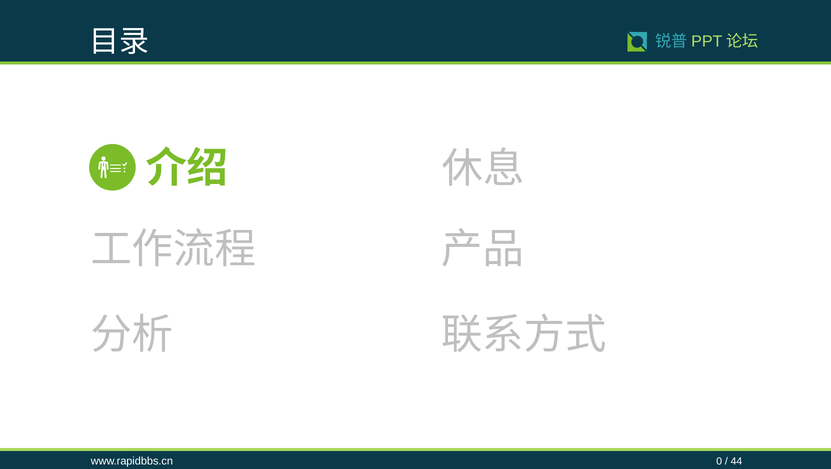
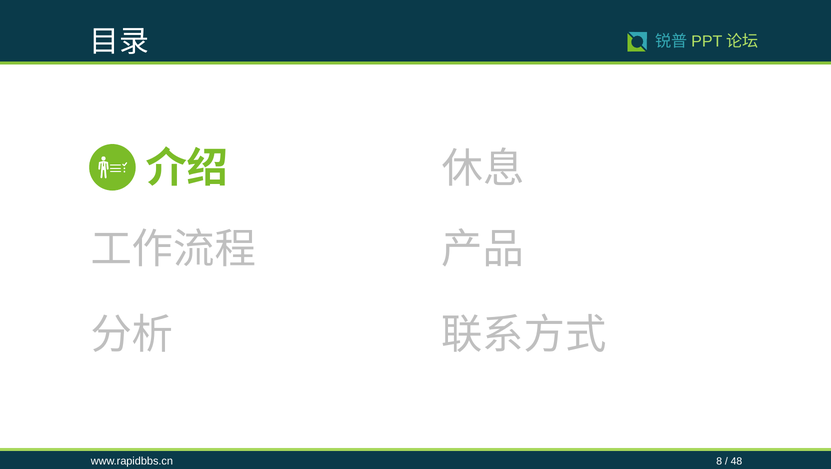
0: 0 -> 8 (719, 461)
44: 44 -> 48 (736, 461)
